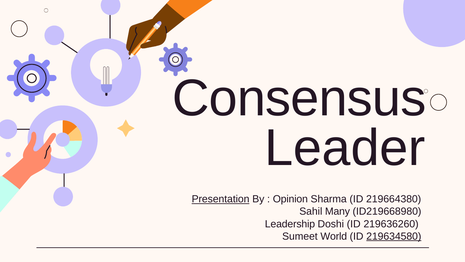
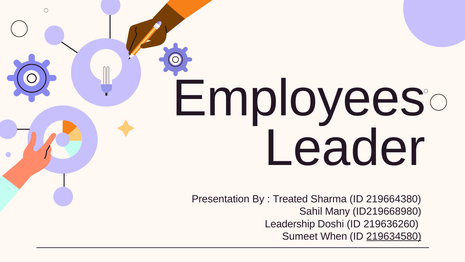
Consensus: Consensus -> Employees (299, 98)
Presentation underline: present -> none (221, 199)
Opinion: Opinion -> Treated (290, 199)
World: World -> When (334, 236)
